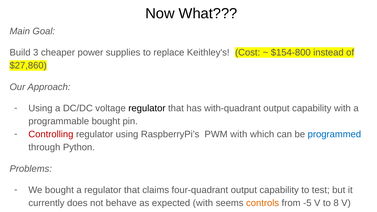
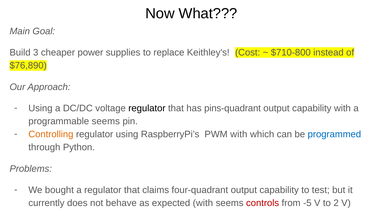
$154-800: $154-800 -> $710-800 (291, 53)
$27,860: $27,860 -> $76,890 (28, 66)
with-quadrant: with-quadrant -> pins-quadrant (233, 108)
programmable bought: bought -> seems (106, 121)
Controlling colour: red -> orange (51, 134)
controls colour: orange -> red (263, 203)
8: 8 -> 2 (336, 203)
